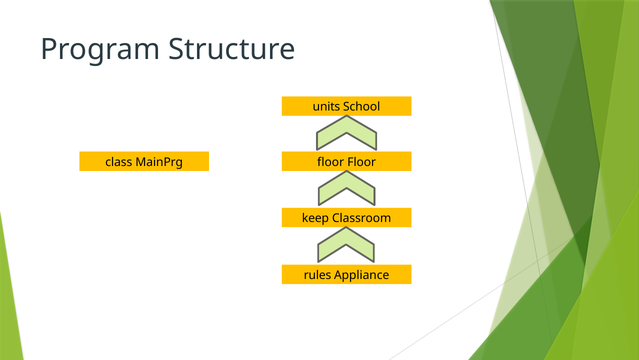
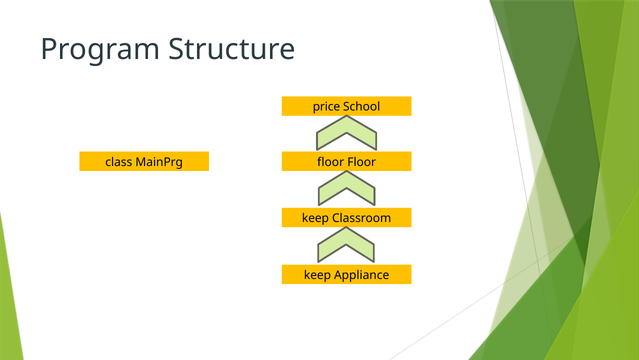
units: units -> price (326, 107)
rules: rules -> keep (318, 275)
